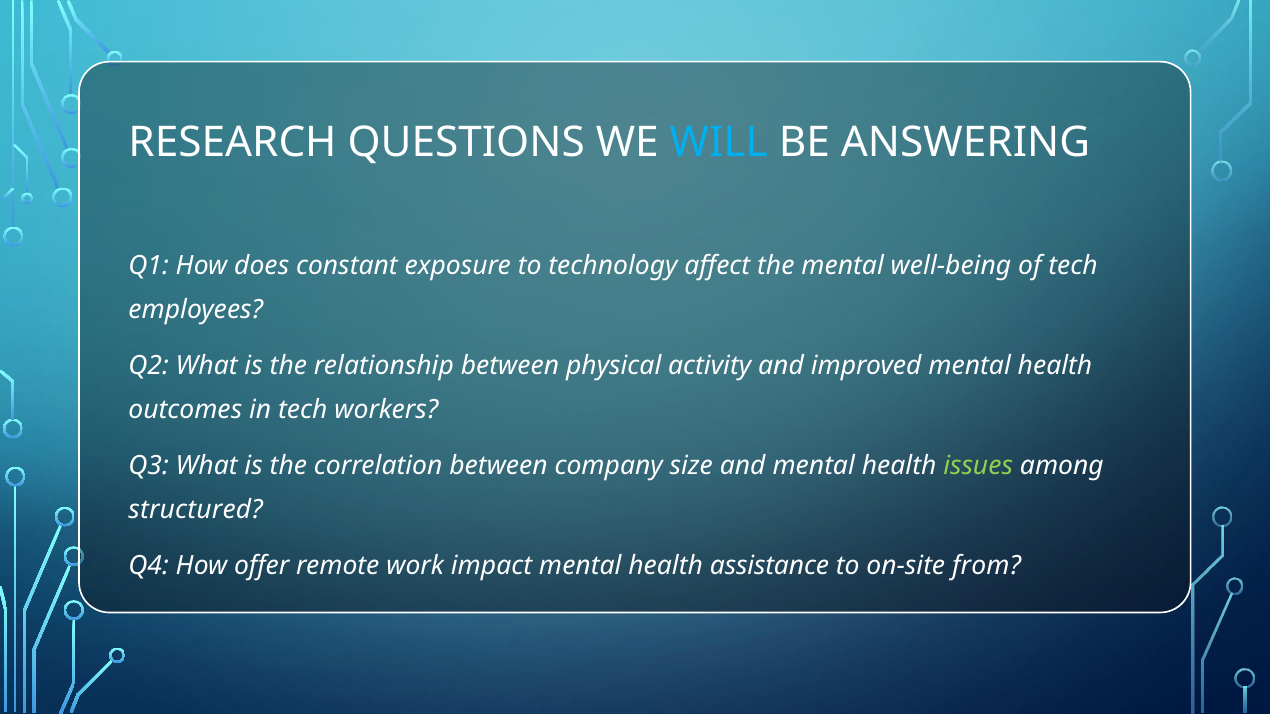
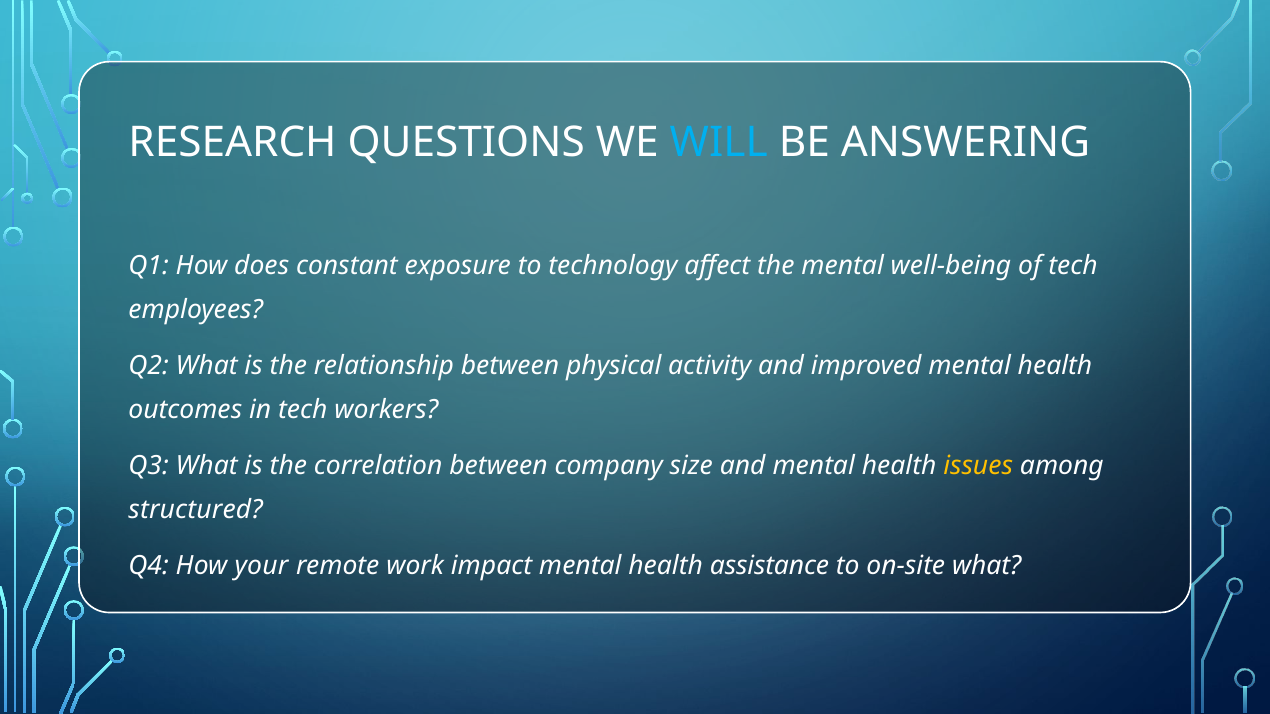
issues colour: light green -> yellow (978, 466)
offer: offer -> your (262, 566)
on-site from: from -> what (987, 566)
